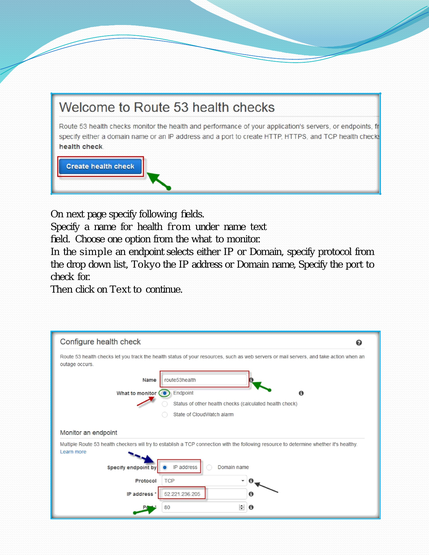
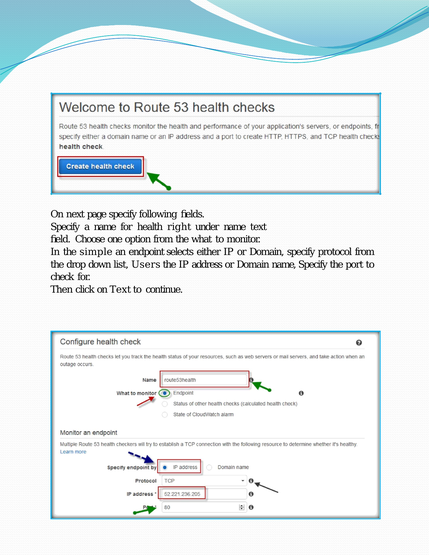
health from: from -> right (179, 227)
Tokyo: Tokyo -> Users (146, 265)
